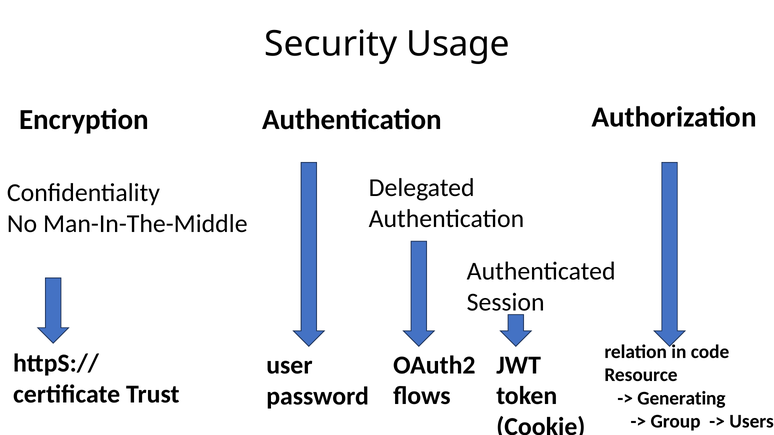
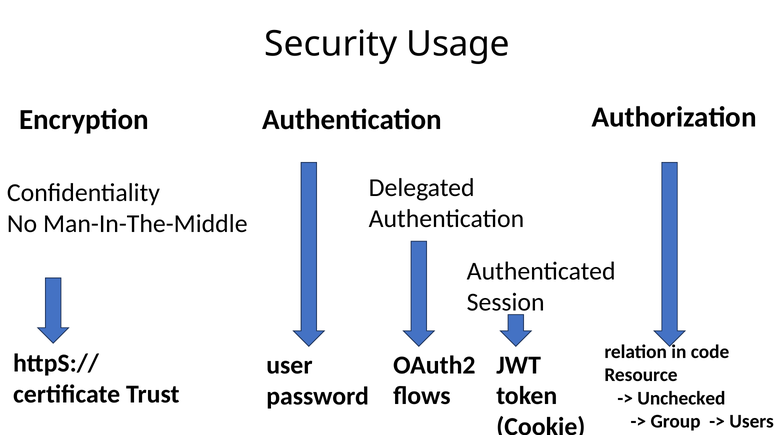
Generating: Generating -> Unchecked (681, 399)
